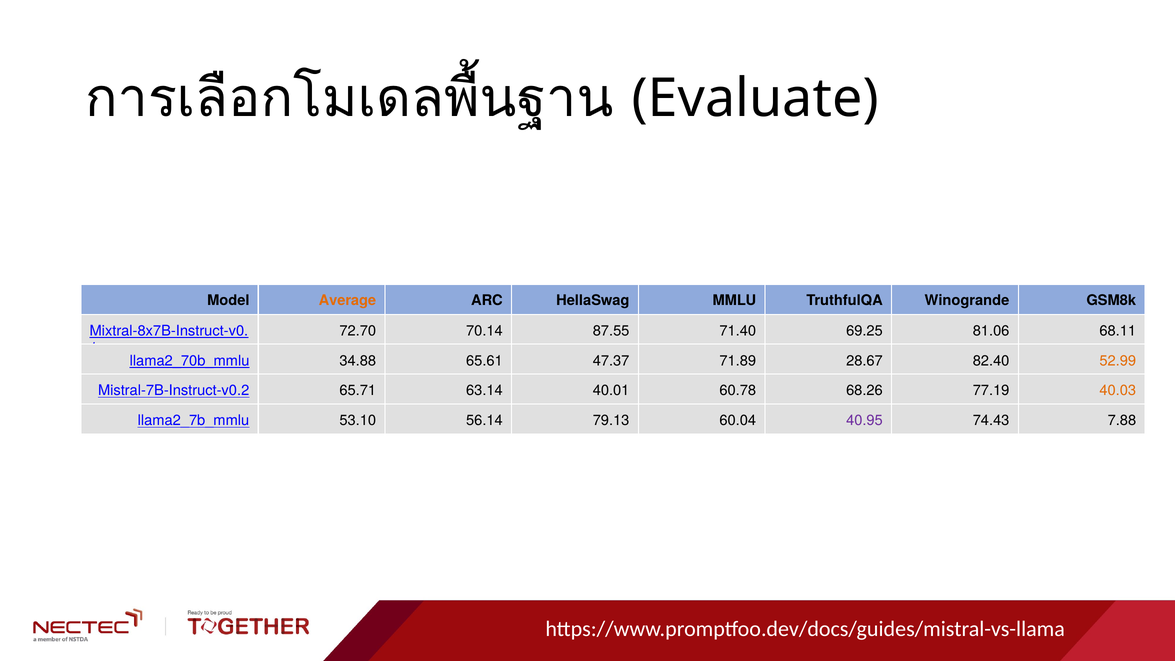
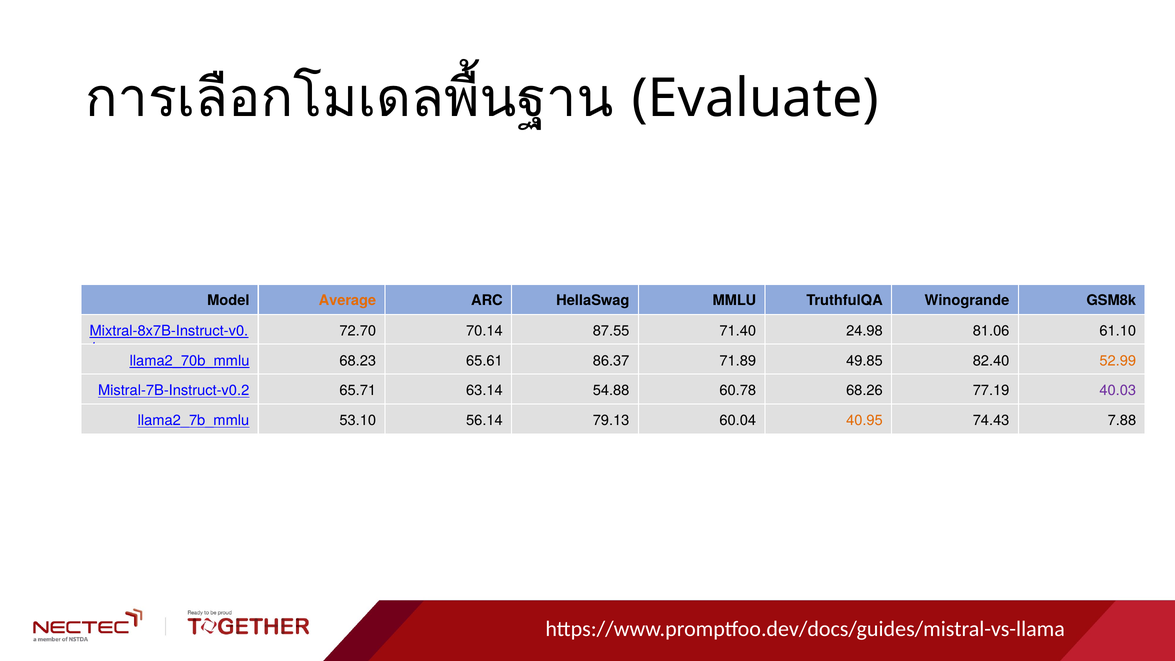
69.25: 69.25 -> 24.98 (864, 331)
68.11: 68.11 -> 61.10 (1118, 331)
34.88: 34.88 -> 68.23 (358, 361)
47.37: 47.37 -> 86.37 (611, 361)
28.67: 28.67 -> 49.85 (864, 361)
40.01: 40.01 -> 54.88 (611, 391)
40.03 colour: orange -> purple (1118, 391)
40.95 colour: purple -> orange (864, 420)
